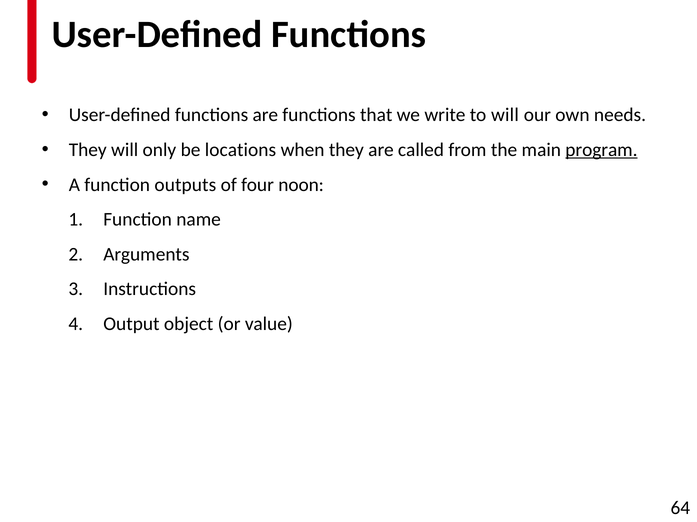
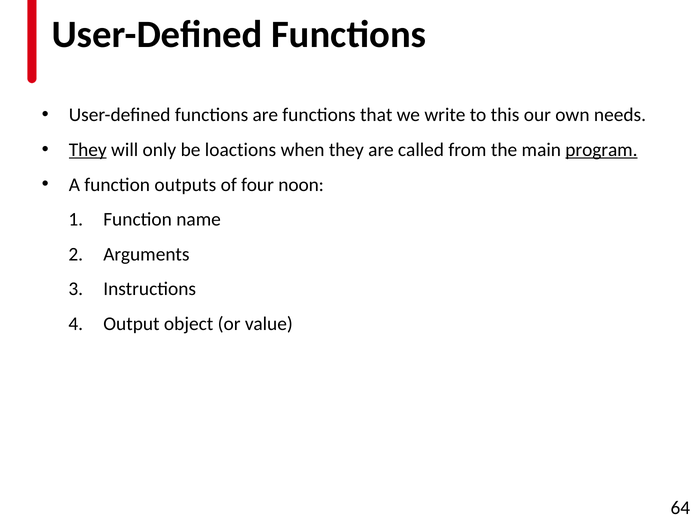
to will: will -> this (505, 115)
They underline: none -> present (88, 150)
locations: locations -> loactions (240, 150)
